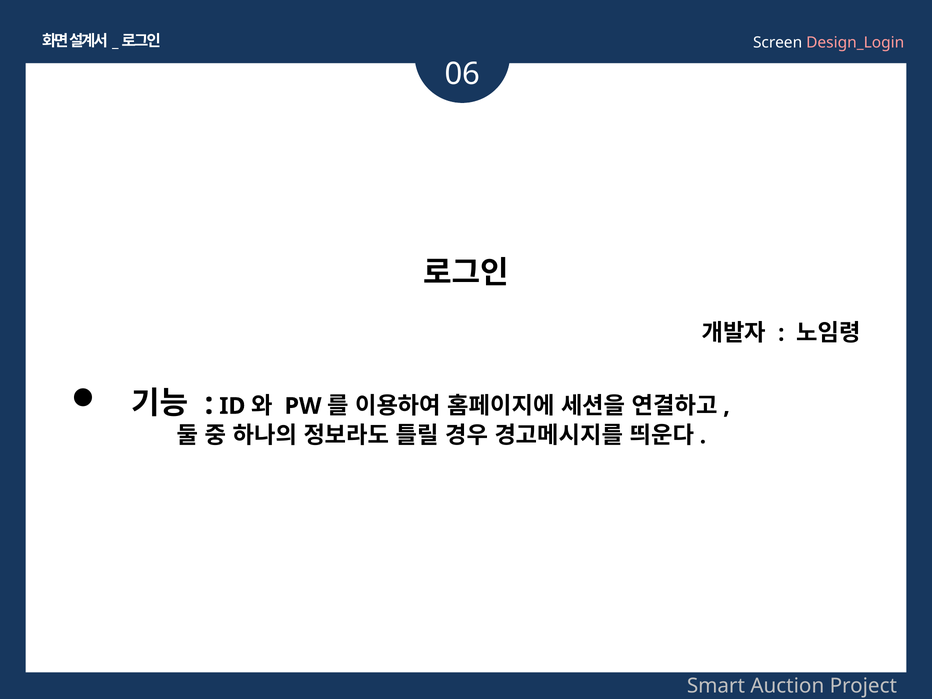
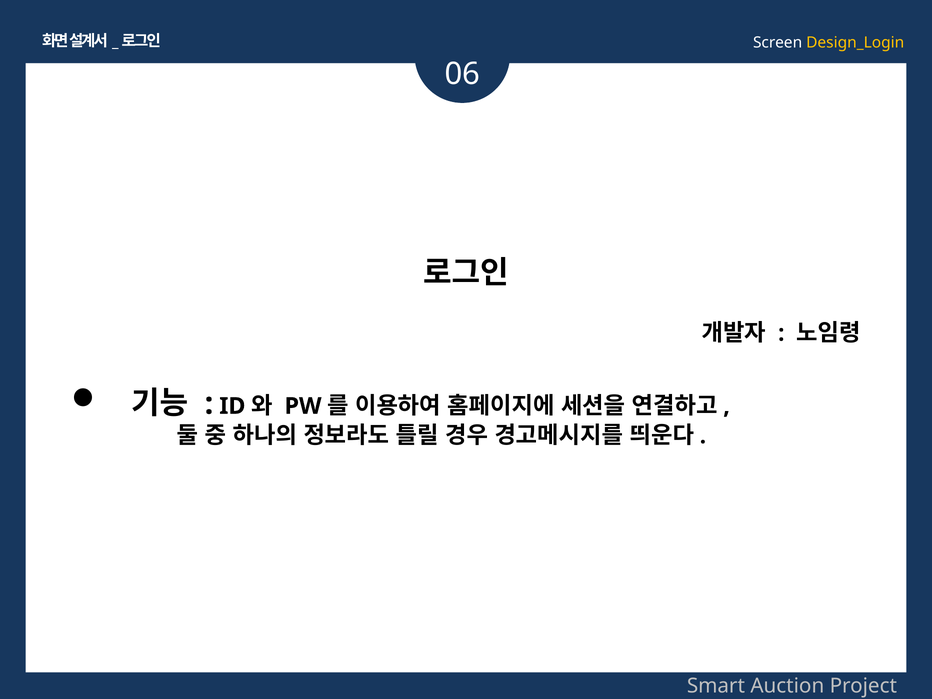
Design_Login colour: pink -> yellow (855, 43)
